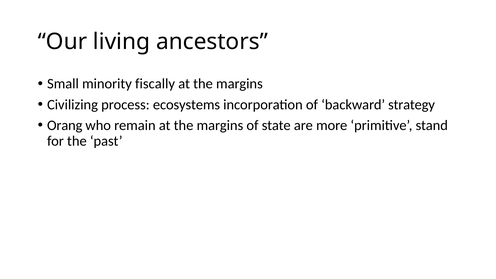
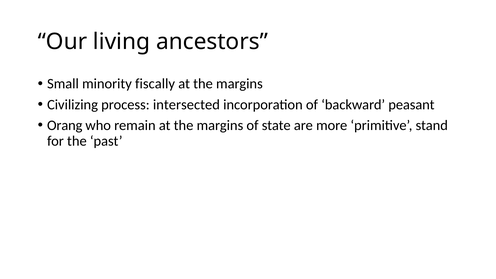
ecosystems: ecosystems -> intersected (186, 105)
strategy: strategy -> peasant (411, 105)
